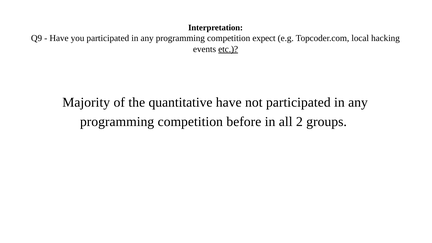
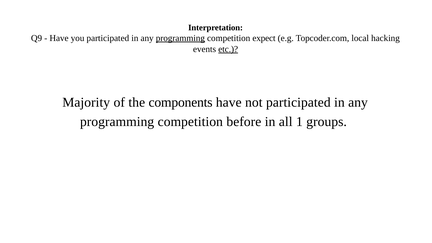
programming underline: none -> present (180, 38)
quantitative: quantitative -> components (181, 102)
2: 2 -> 1 (299, 122)
